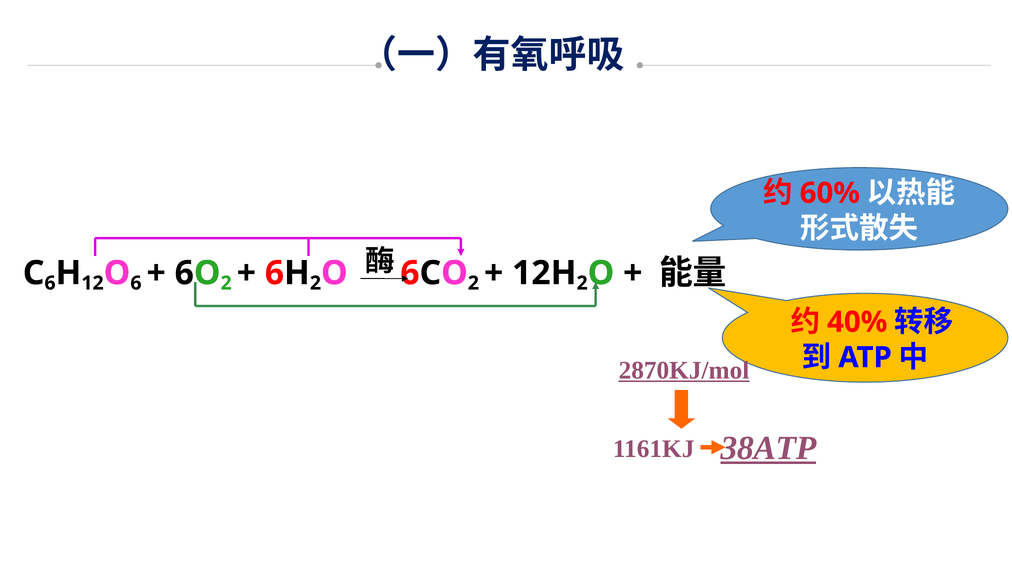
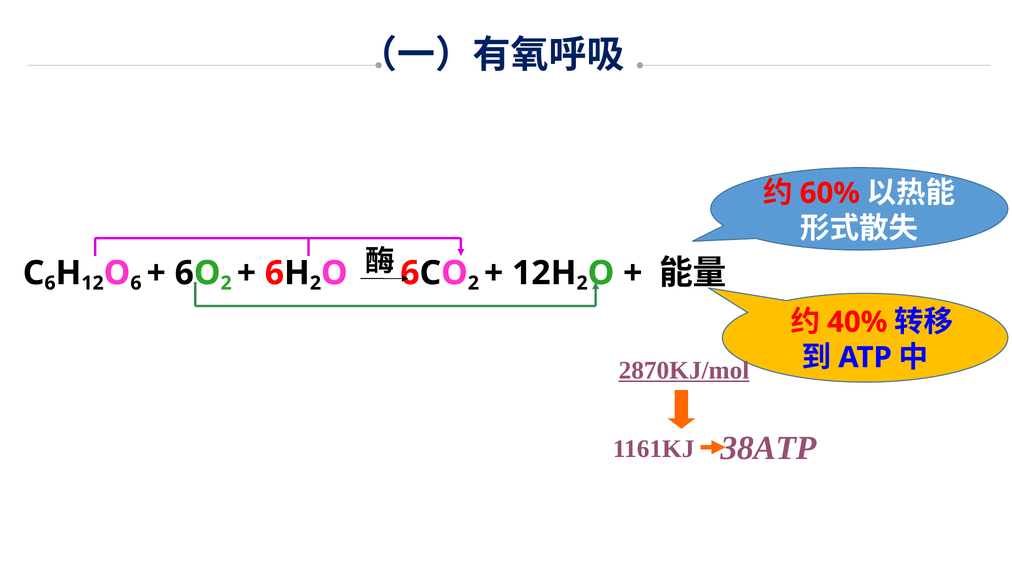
38ATP underline: present -> none (768, 448)
